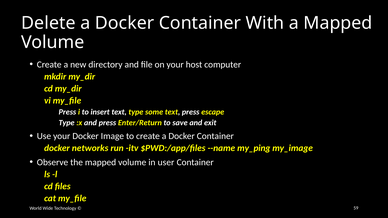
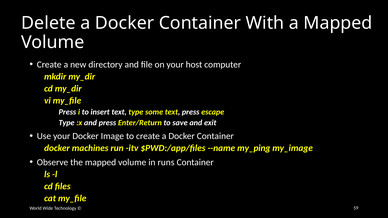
networks: networks -> machines (90, 148)
user: user -> runs (166, 162)
